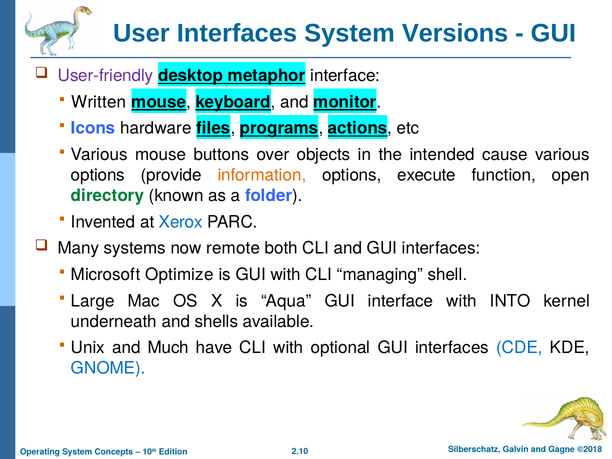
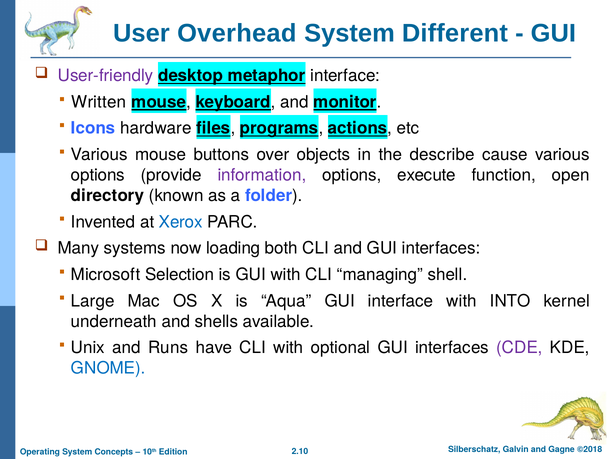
User Interfaces: Interfaces -> Overhead (237, 33)
Versions: Versions -> Different (455, 33)
intended: intended -> describe (442, 155)
information colour: orange -> purple (262, 175)
directory colour: green -> black (108, 196)
remote: remote -> loading (233, 248)
Optimize: Optimize -> Selection (180, 275)
Much: Much -> Runs (168, 348)
CDE colour: blue -> purple (519, 348)
